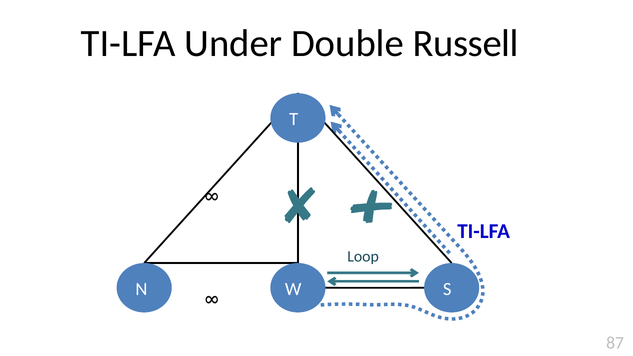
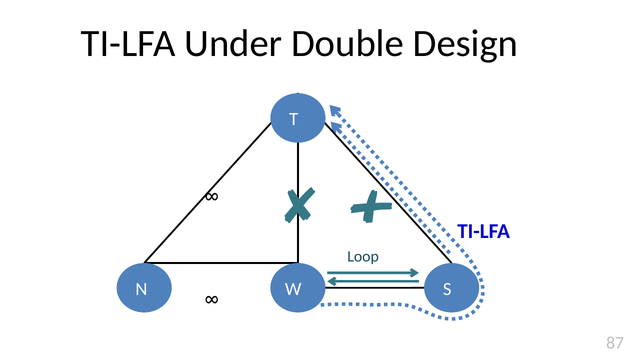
Russell: Russell -> Design (465, 44)
